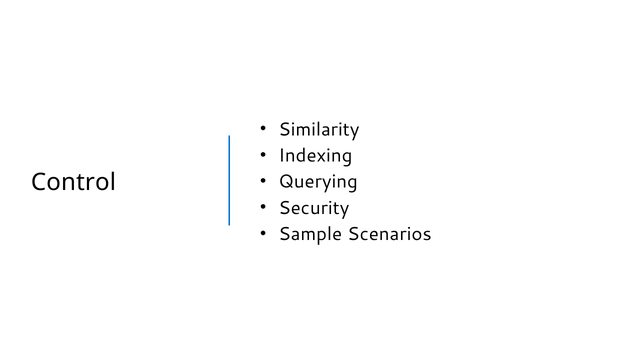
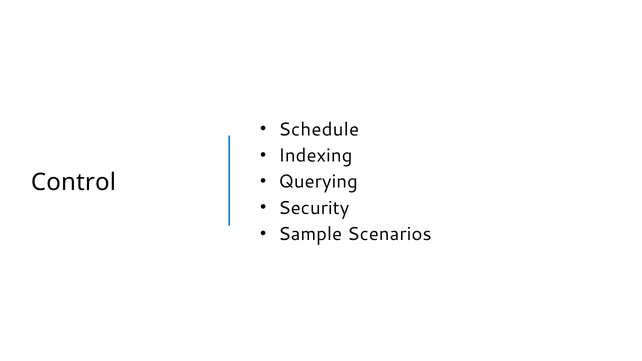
Similarity: Similarity -> Schedule (319, 129)
